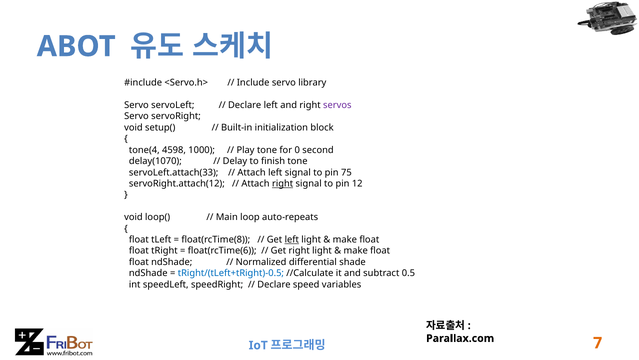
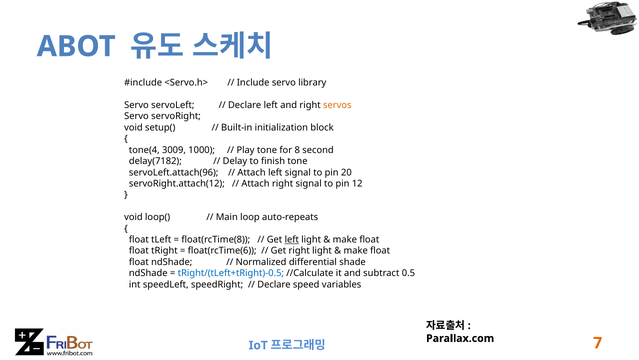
servos colour: purple -> orange (337, 105)
4598: 4598 -> 3009 (174, 150)
0: 0 -> 8 (297, 150)
delay(1070: delay(1070 -> delay(7182 (155, 161)
servoLeft.attach(33: servoLeft.attach(33 -> servoLeft.attach(96 (174, 172)
75: 75 -> 20 (346, 172)
right underline: present -> none (283, 183)
